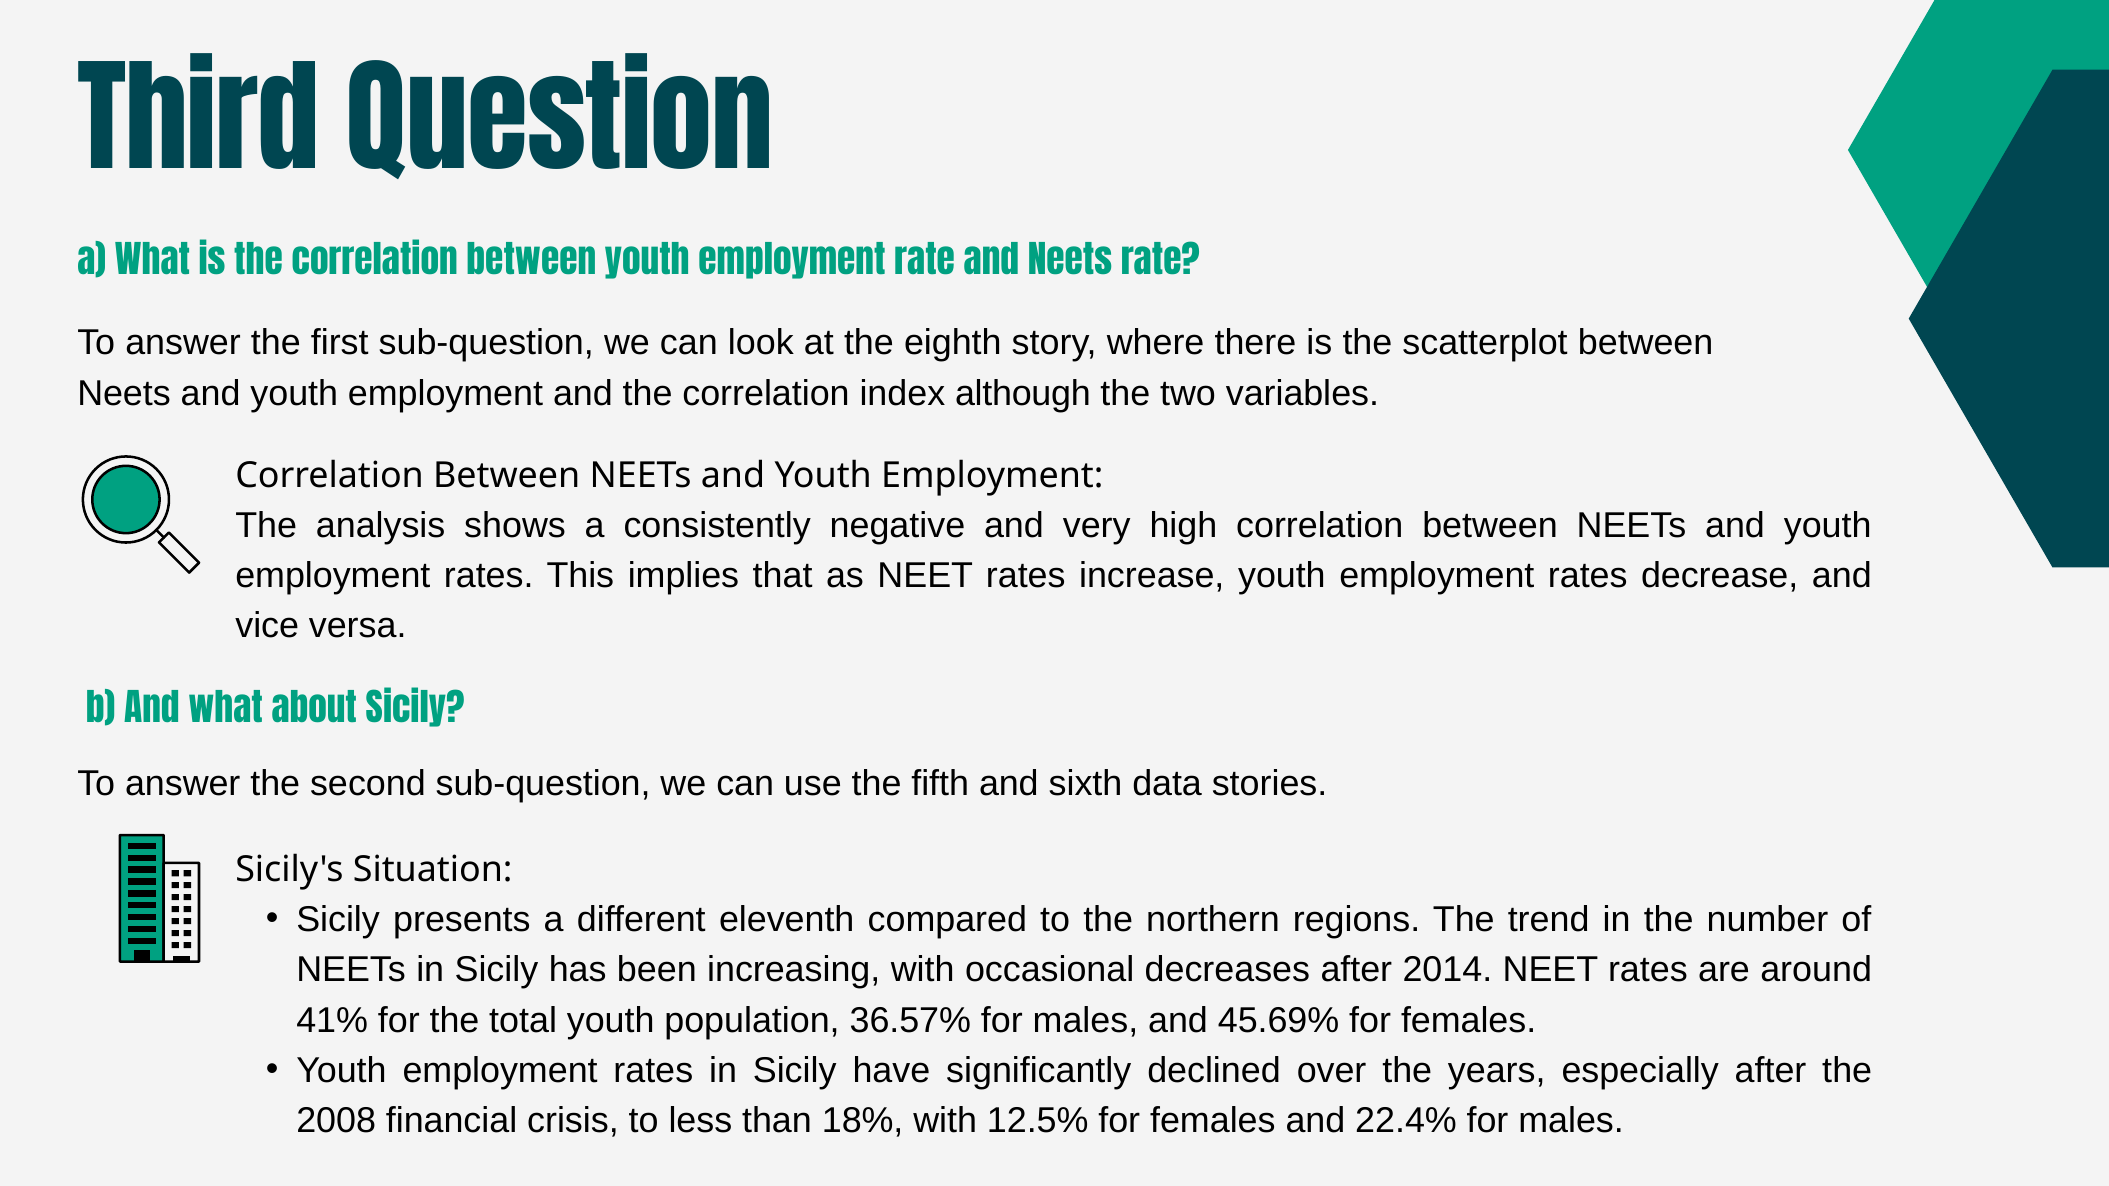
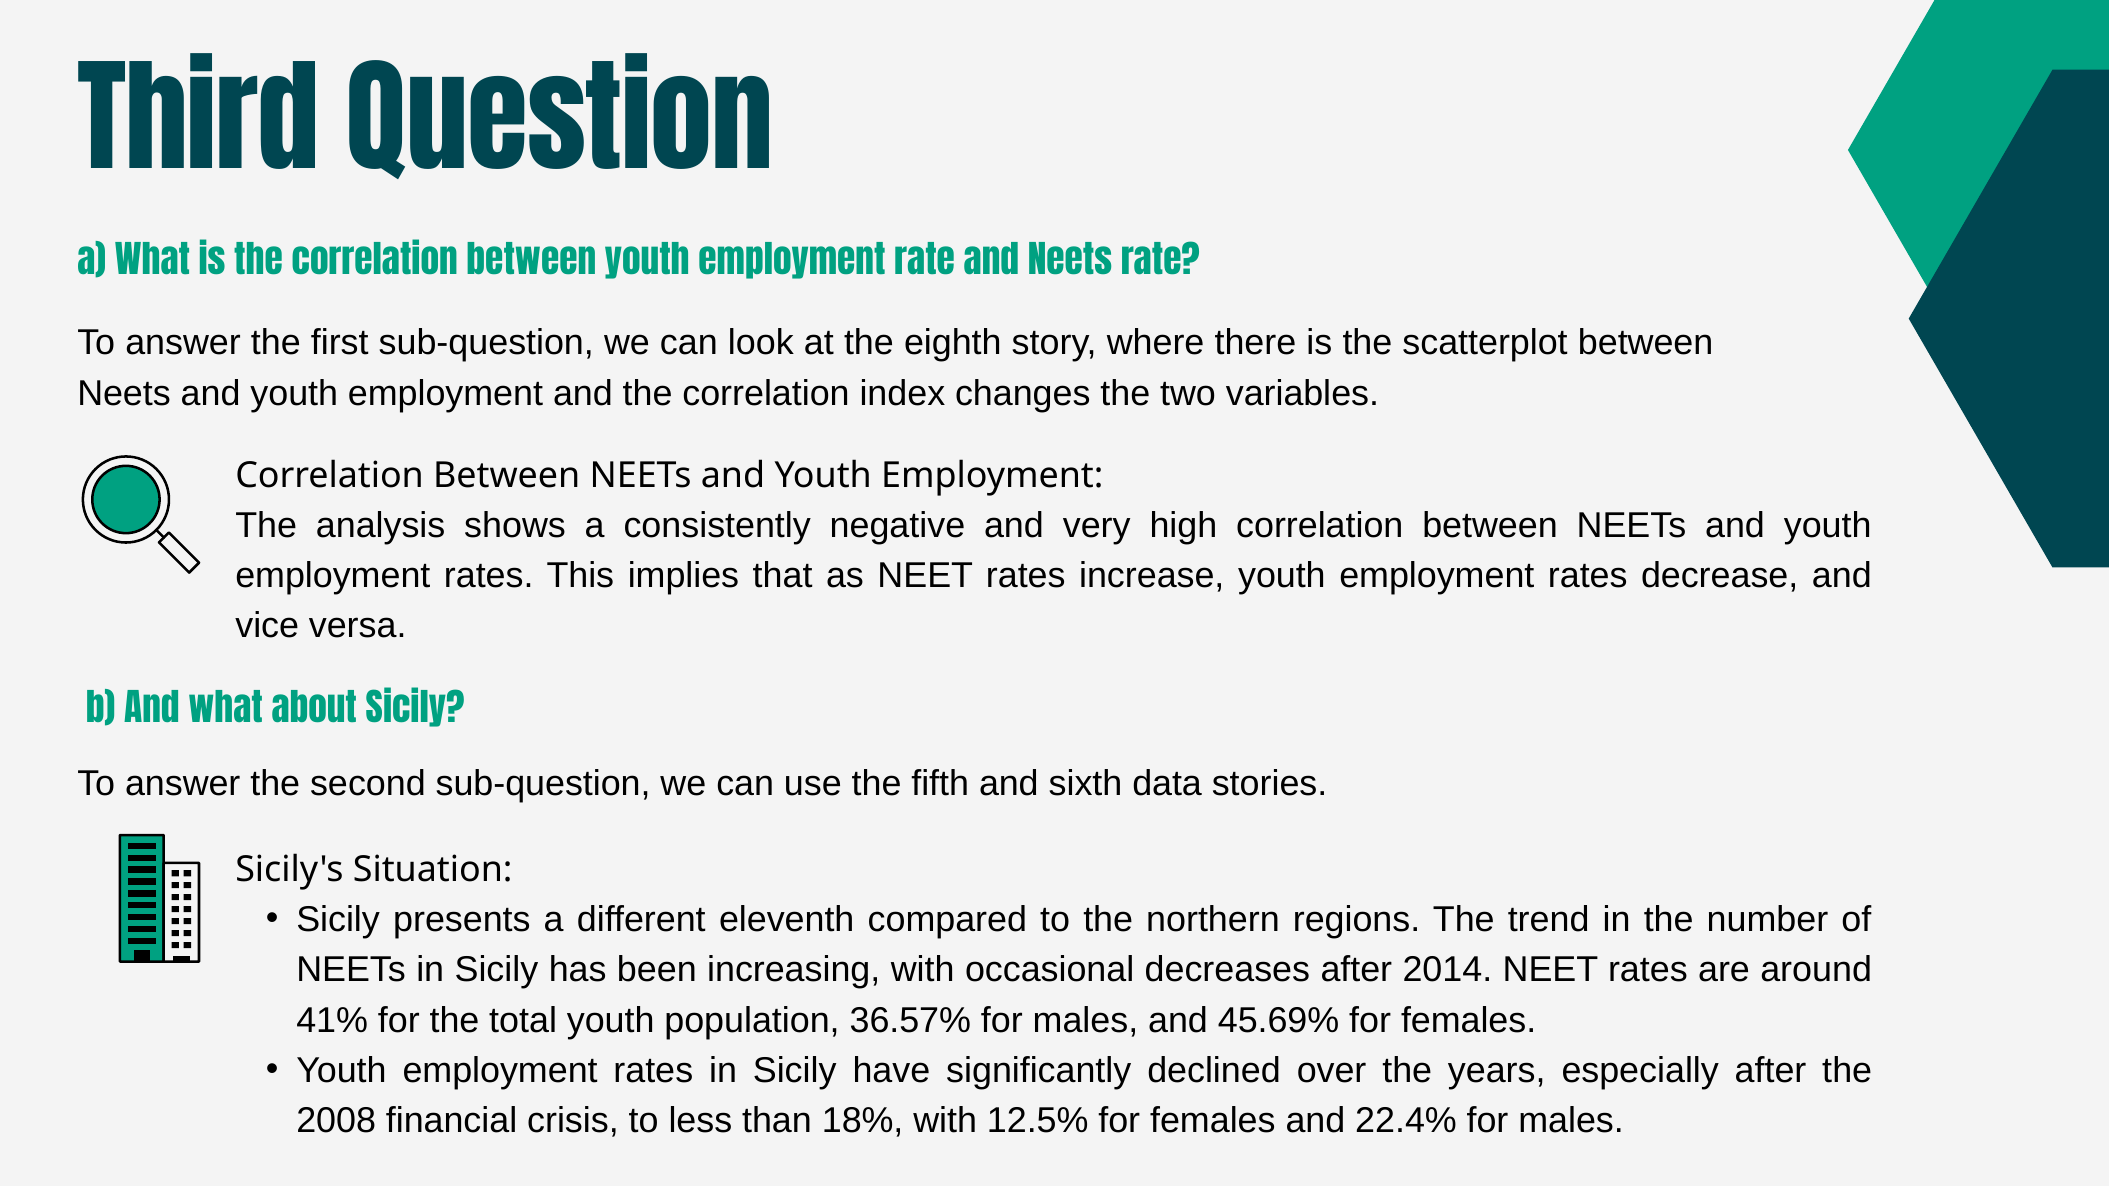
although: although -> changes (1023, 393)
